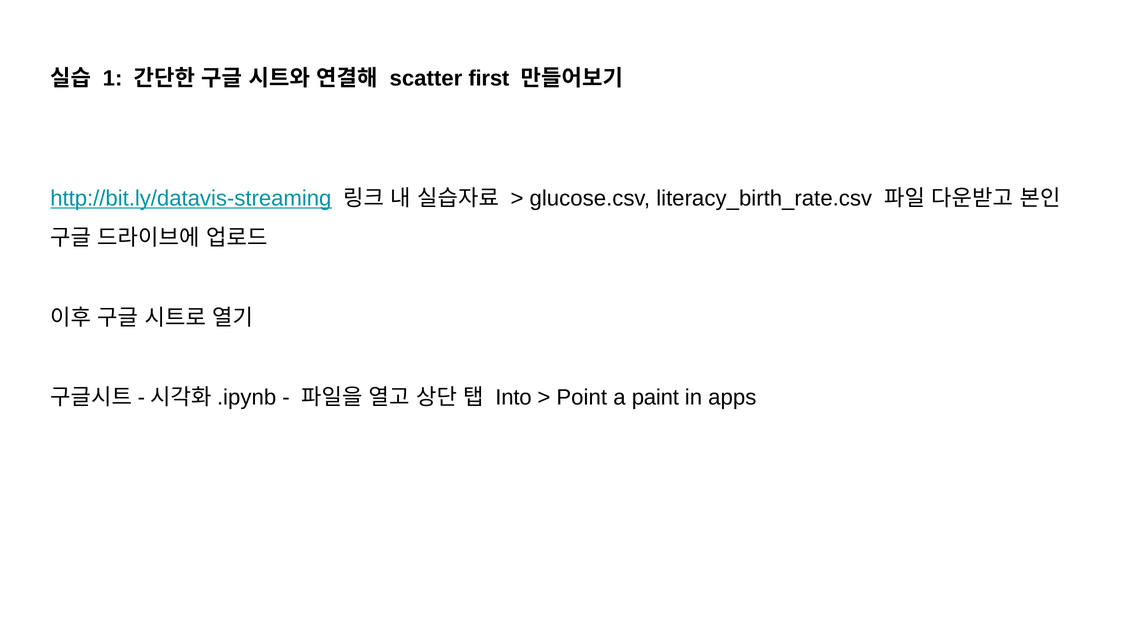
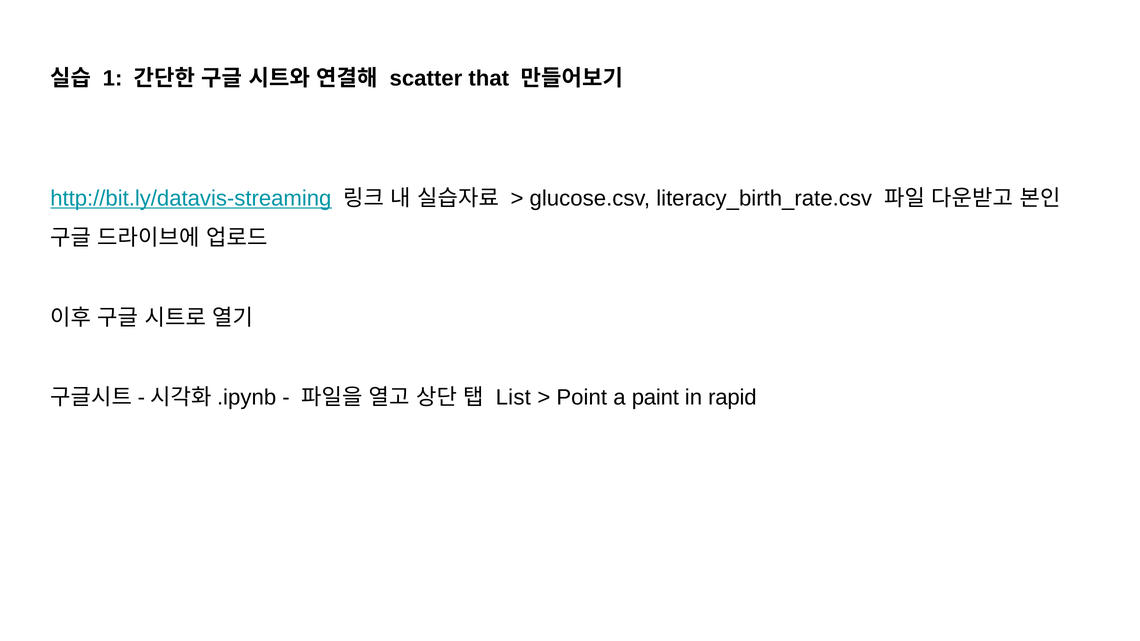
first: first -> that (489, 79)
Into: Into -> List (513, 398)
apps: apps -> rapid (732, 398)
